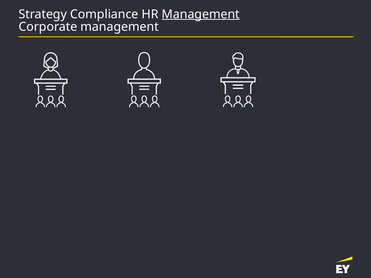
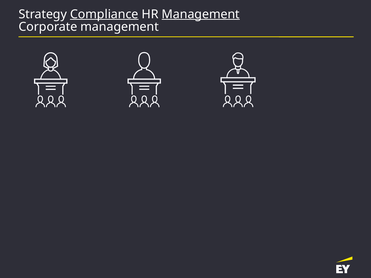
Compliance underline: none -> present (104, 14)
